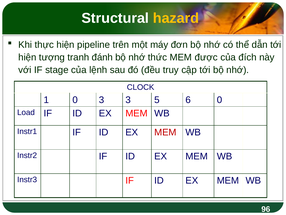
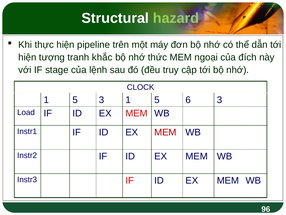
hazard colour: yellow -> light green (176, 18)
đánh: đánh -> khắc (102, 57)
được: được -> ngoại (206, 57)
0: 0 -> 5 (75, 100)
3 3: 3 -> 1 (128, 100)
6 0: 0 -> 3 (219, 100)
